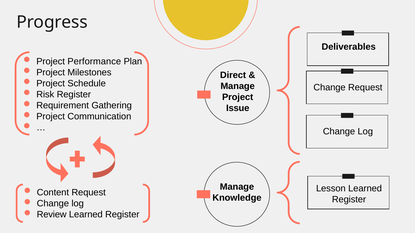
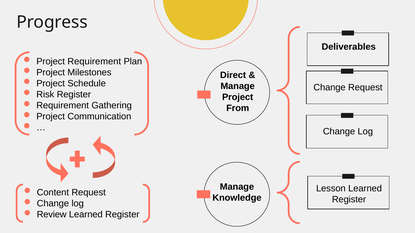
Project Performance: Performance -> Requirement (94, 61)
Issue: Issue -> From (238, 108)
